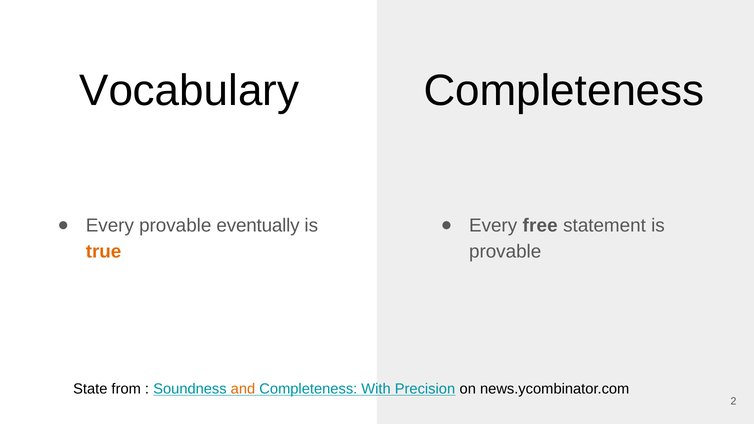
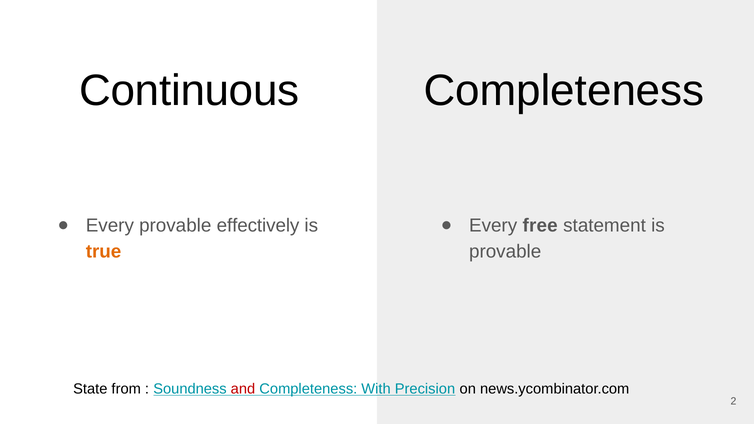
Vocabulary: Vocabulary -> Continuous (189, 91)
eventually: eventually -> effectively (258, 226)
and colour: orange -> red (243, 389)
